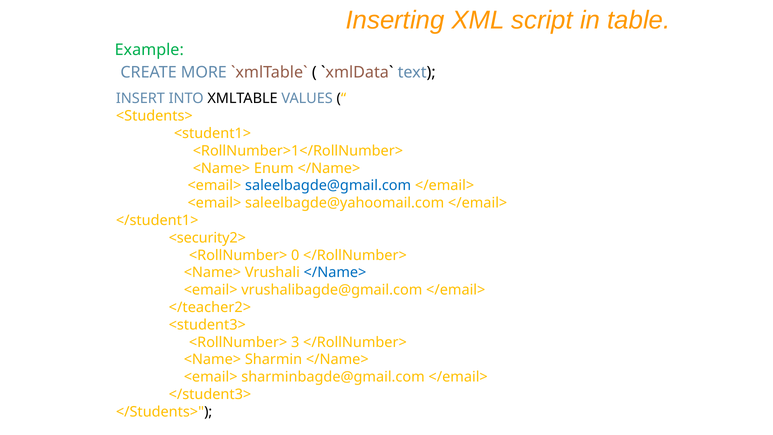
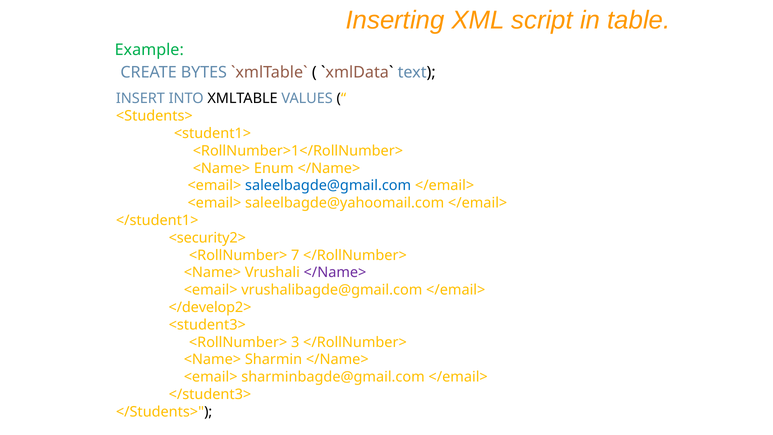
MORE: MORE -> BYTES (204, 73)
0: 0 -> 7 (295, 255)
</Name> colour: blue -> purple (335, 273)
</teacher2>: </teacher2> -> </develop2> (210, 307)
